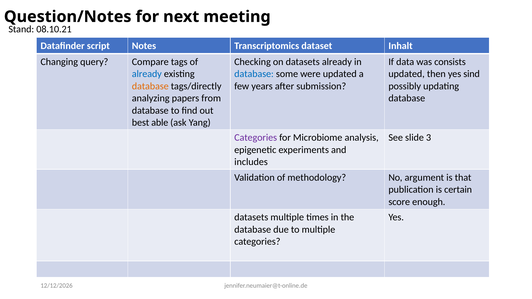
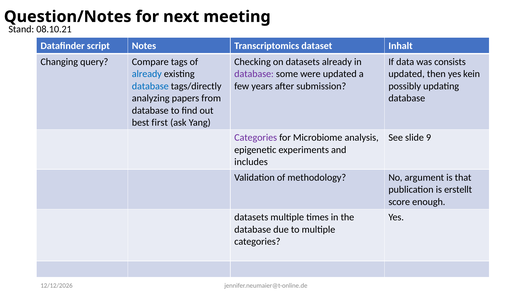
database colour: blue -> purple (254, 74)
sind: sind -> kein (472, 74)
database colour: orange -> blue (150, 86)
able: able -> first (160, 123)
3: 3 -> 9 (429, 138)
certain: certain -> erstellt (458, 190)
